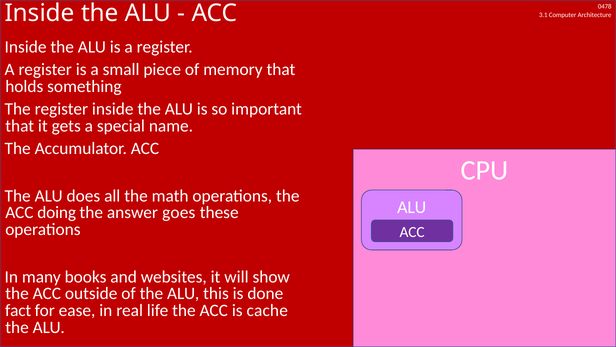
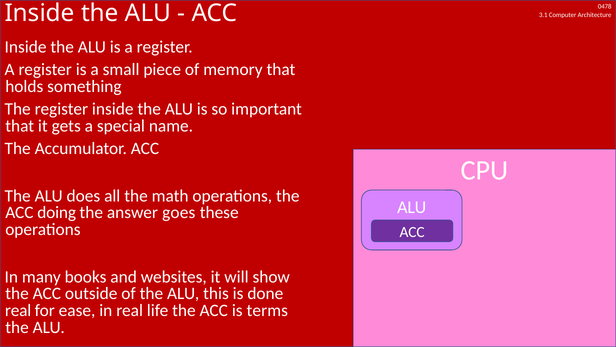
fact: fact -> real (18, 310)
cache: cache -> terms (267, 310)
